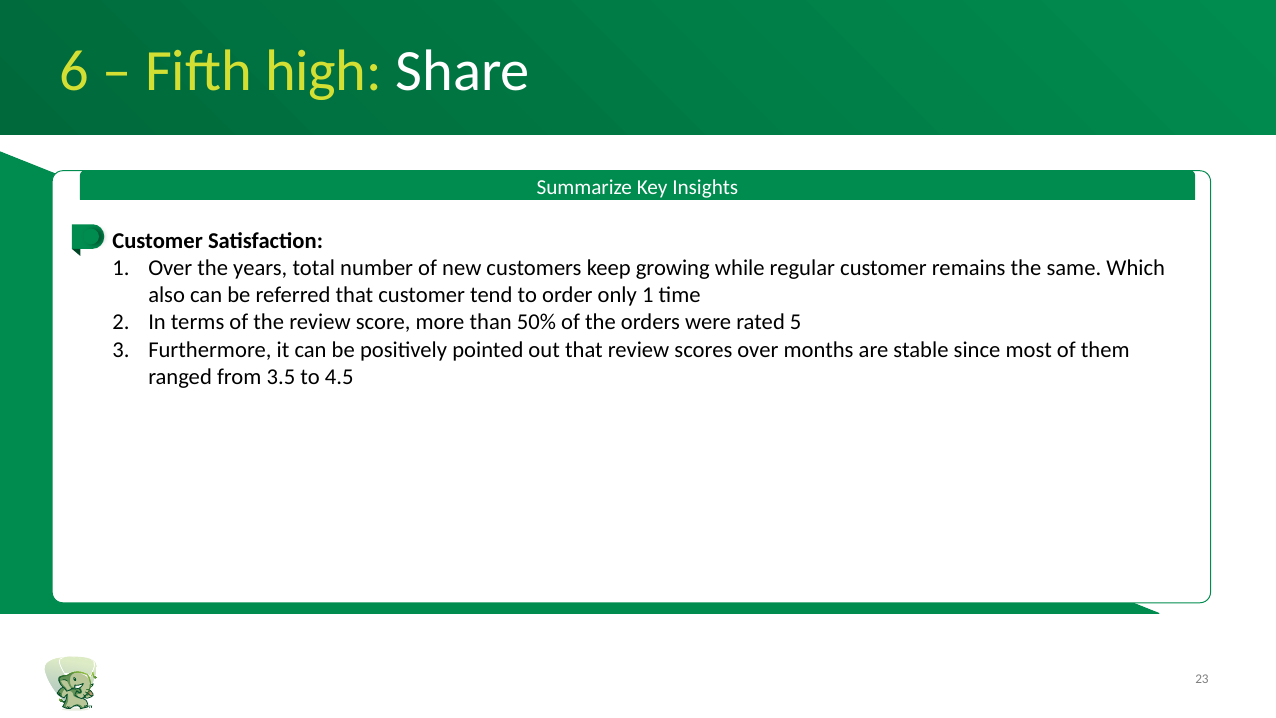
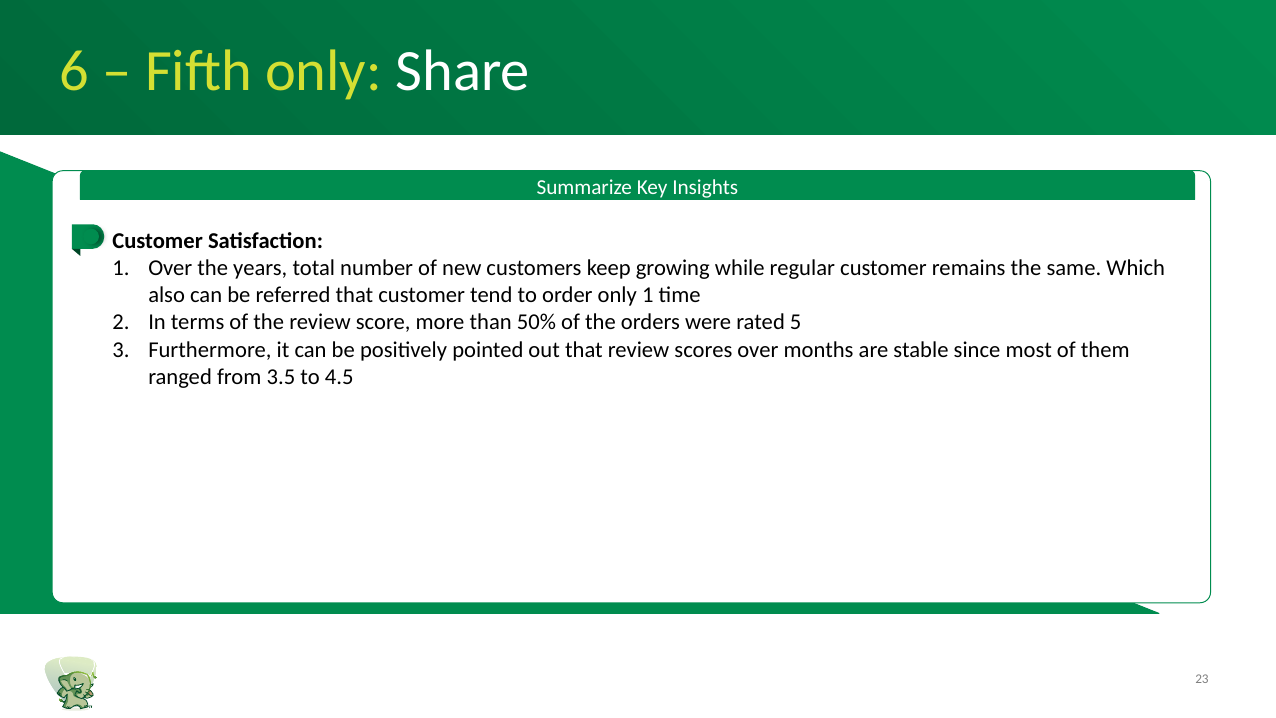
Fifth high: high -> only (324, 71)
